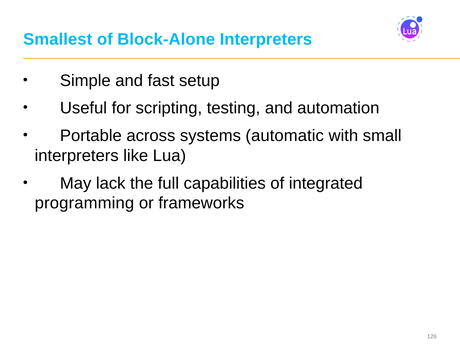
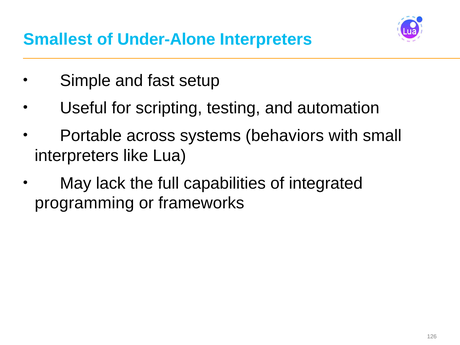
Block-Alone: Block-Alone -> Under-Alone (166, 39)
automatic: automatic -> behaviors (285, 136)
